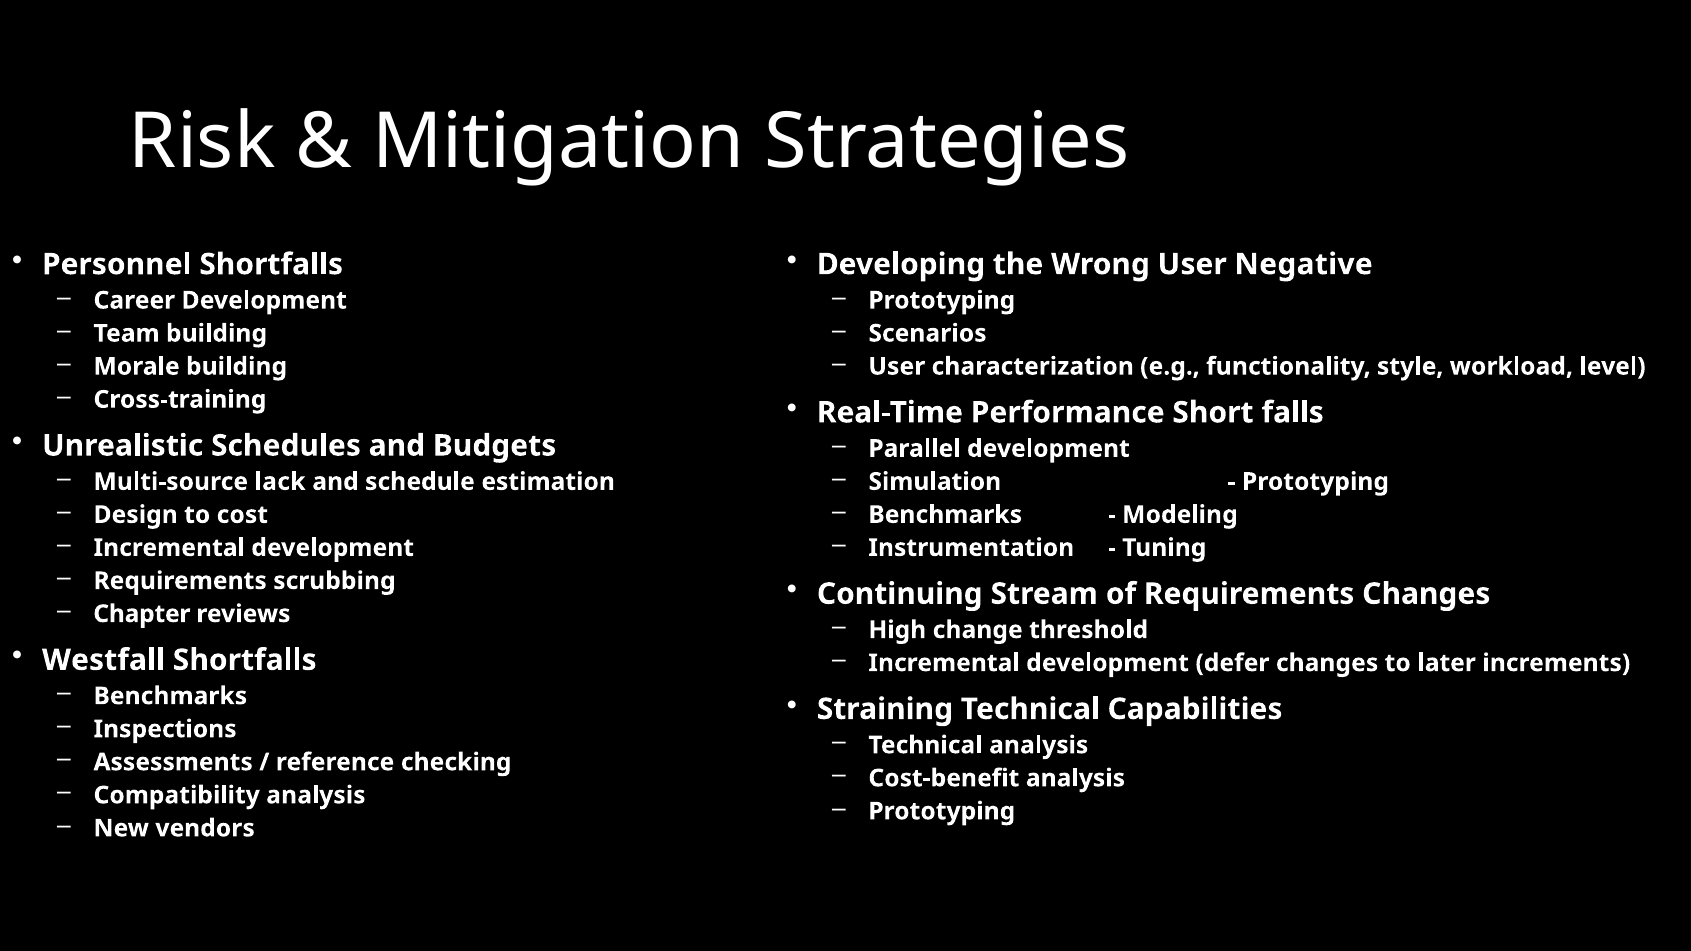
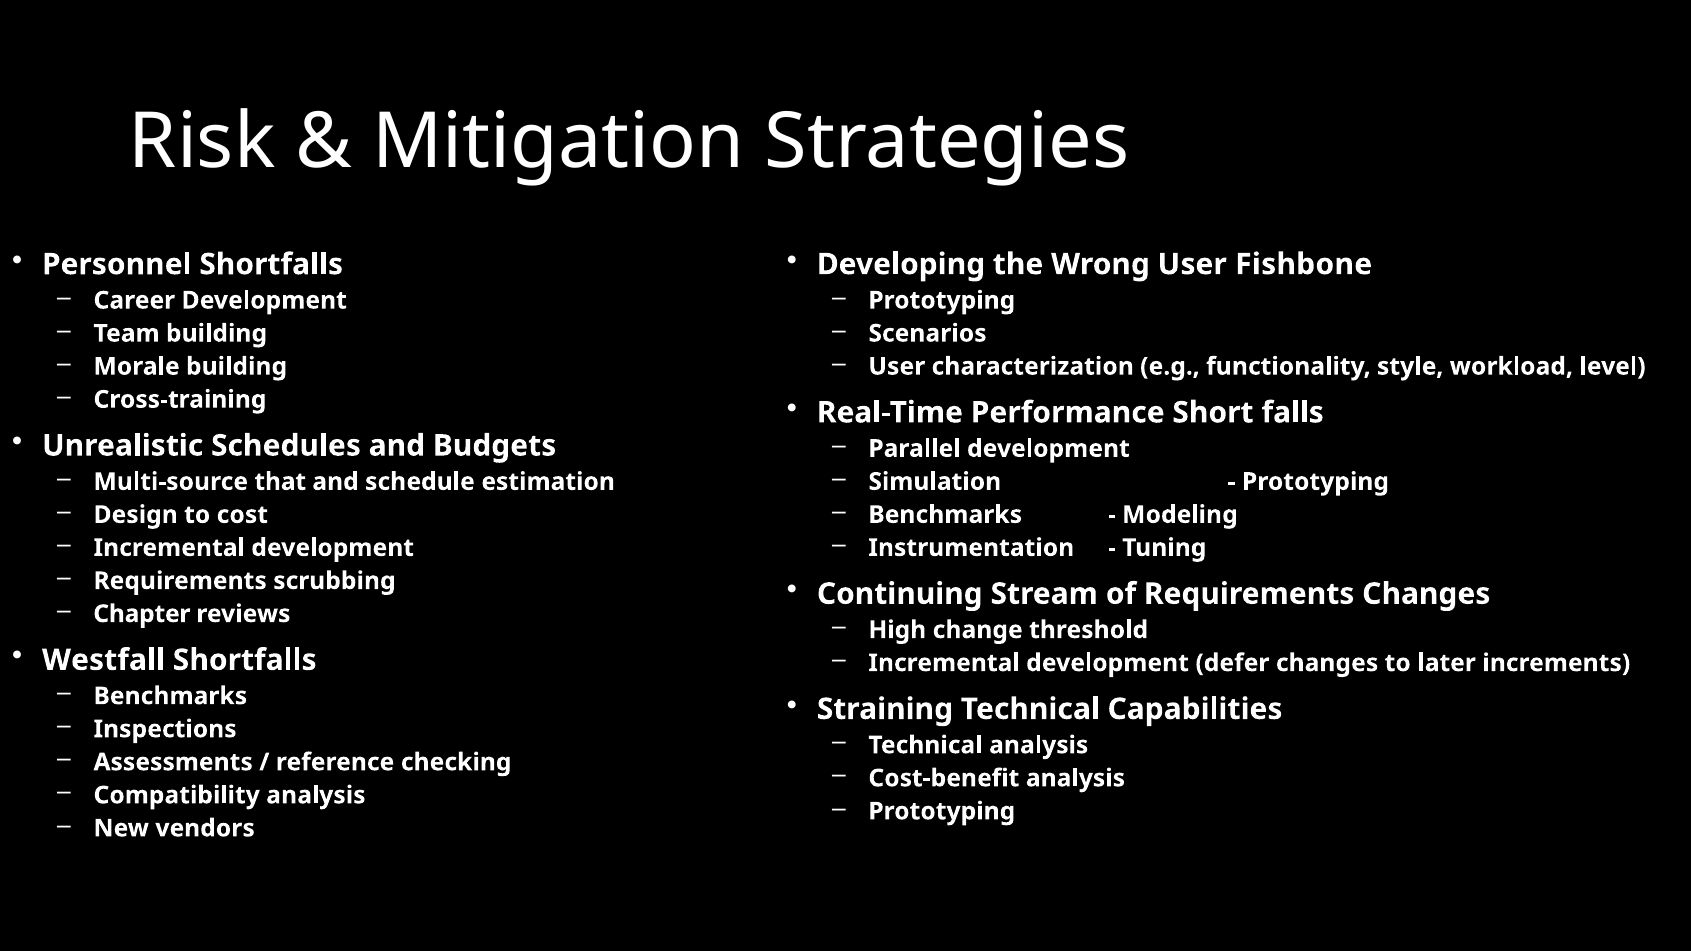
Negative: Negative -> Fishbone (1304, 264)
lack: lack -> that (280, 482)
